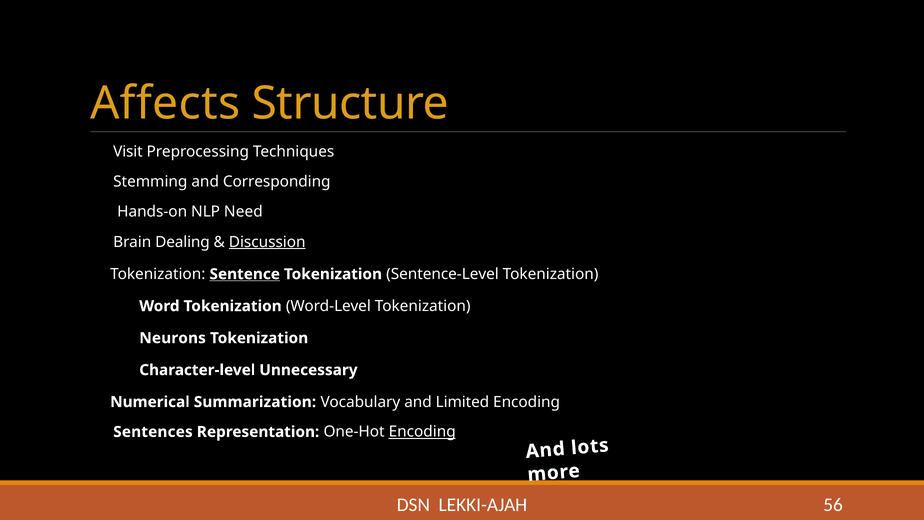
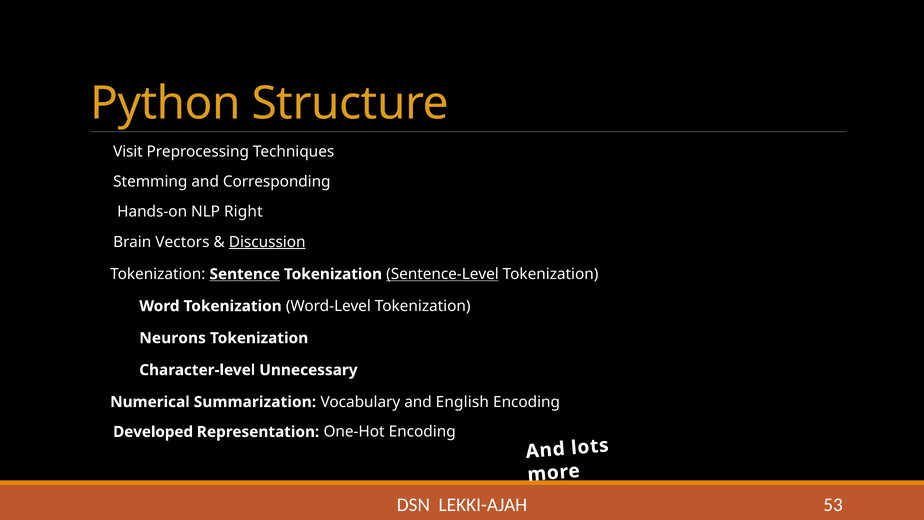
Affects: Affects -> Python (165, 104)
Need: Need -> Right (243, 212)
Dealing: Dealing -> Vectors (182, 242)
Sentence-Level underline: none -> present (443, 274)
Limited: Limited -> English (462, 402)
Sentences: Sentences -> Developed (153, 432)
Encoding underline: present -> none (422, 432)
56: 56 -> 53 (833, 504)
